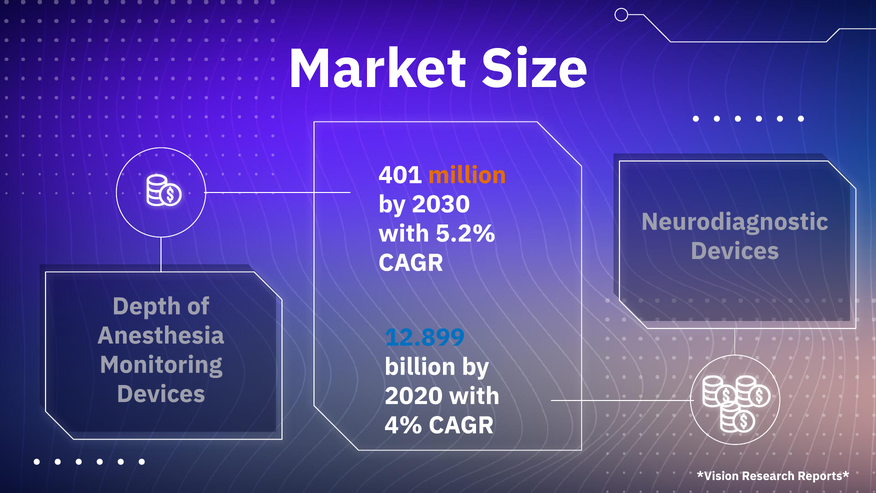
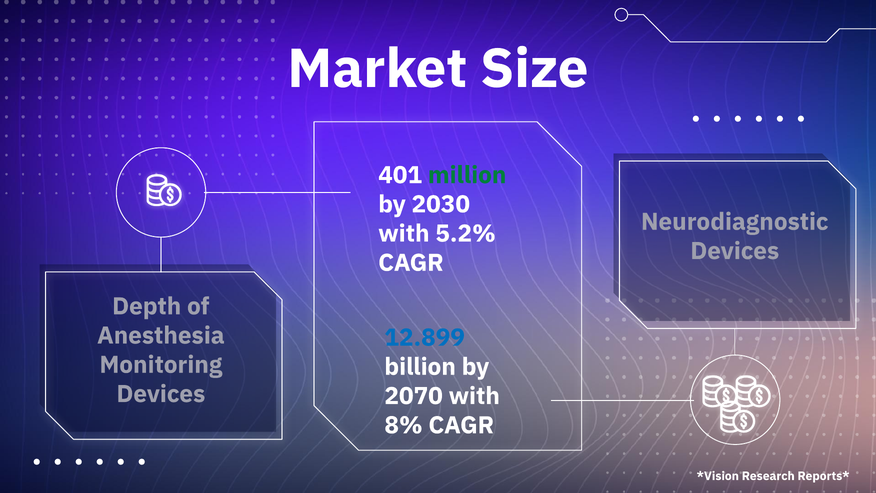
million colour: orange -> green (467, 175)
2020: 2020 -> 2070 (414, 396)
4%: 4% -> 8% (403, 425)
